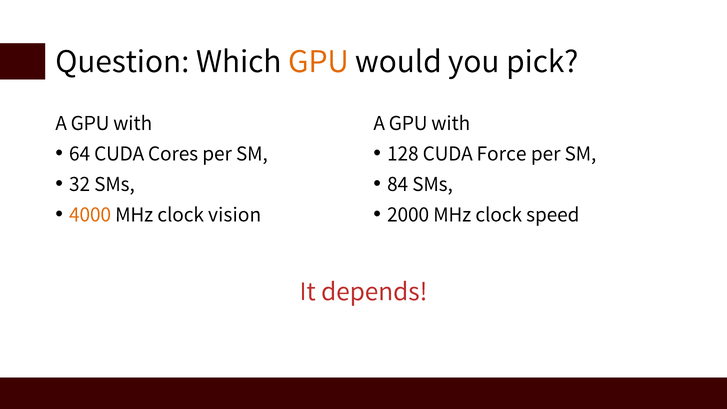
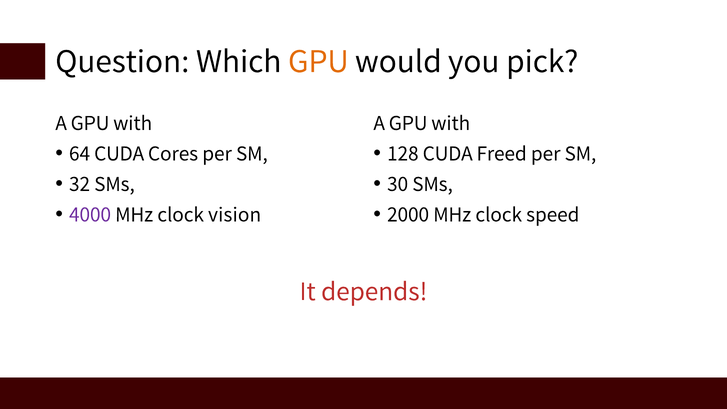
Force: Force -> Freed (502, 153)
84: 84 -> 30 (398, 184)
4000 colour: orange -> purple (90, 214)
